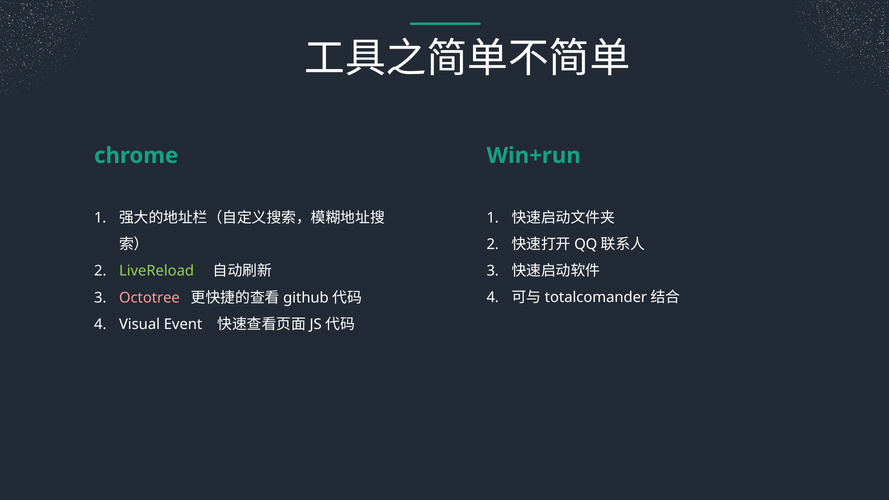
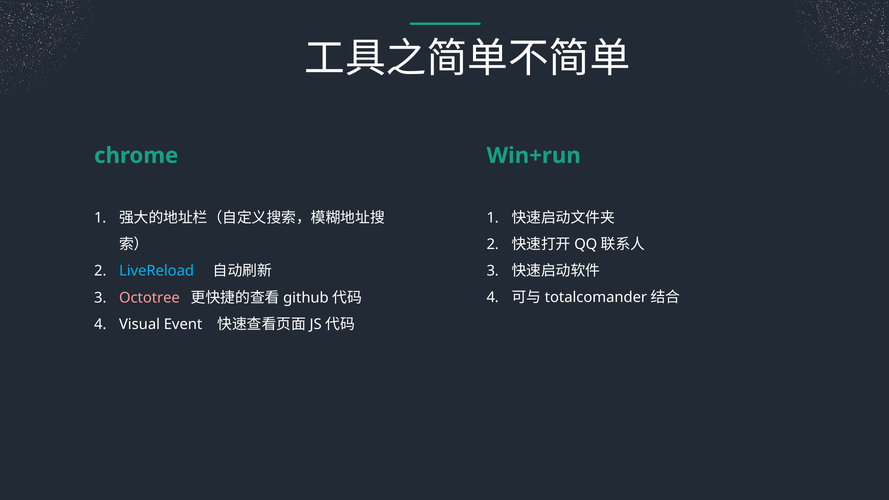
LiveReload colour: light green -> light blue (157, 271)
